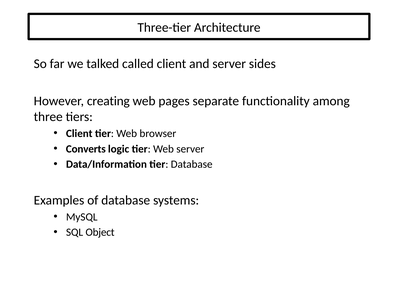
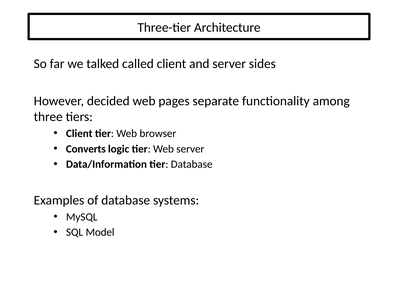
creating: creating -> decided (108, 101)
Object: Object -> Model (100, 232)
